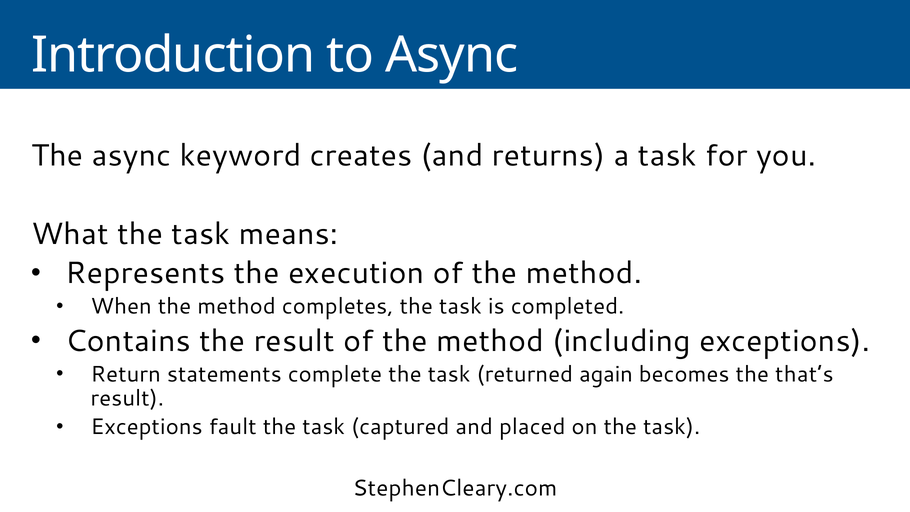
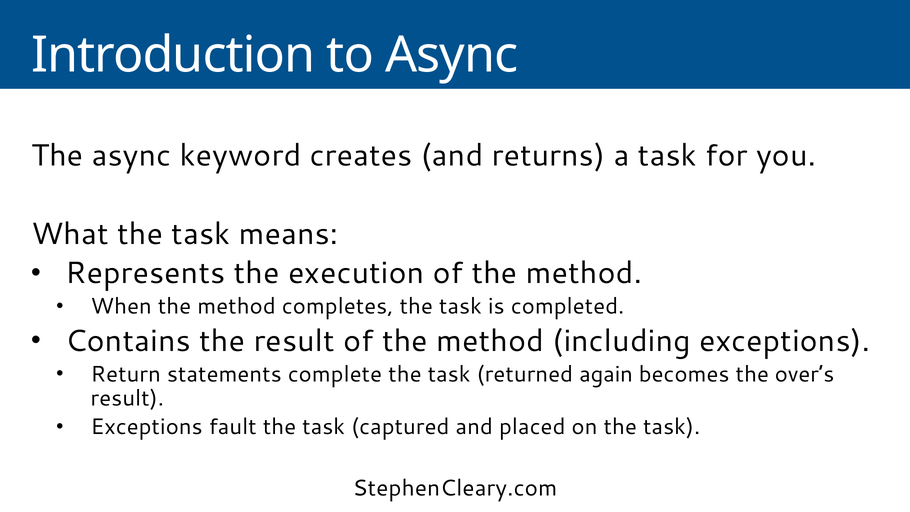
that’s: that’s -> over’s (805, 374)
